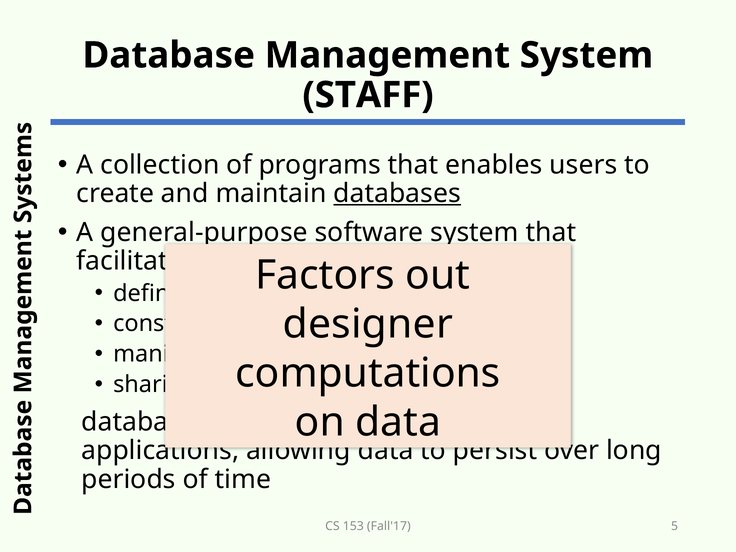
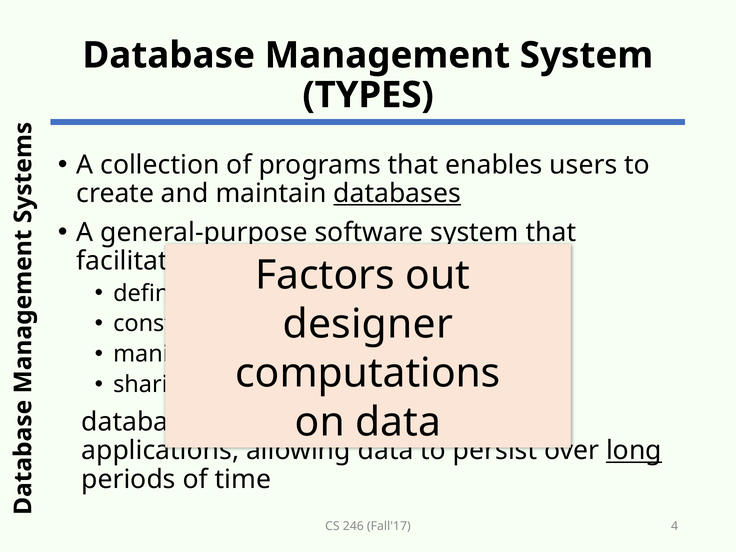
STAFF: STAFF -> TYPES (368, 95)
long underline: none -> present (634, 451)
153: 153 -> 246 (353, 526)
5: 5 -> 4 (675, 526)
